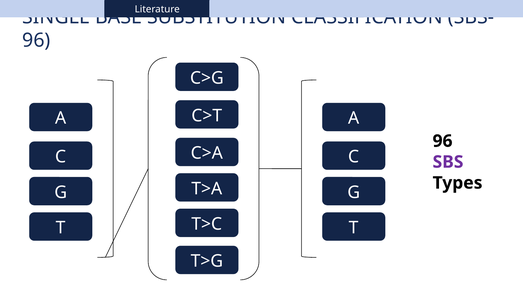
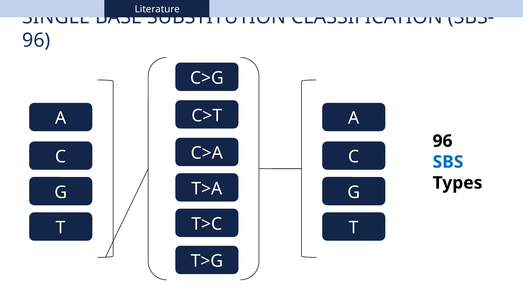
SBS colour: purple -> blue (448, 162)
